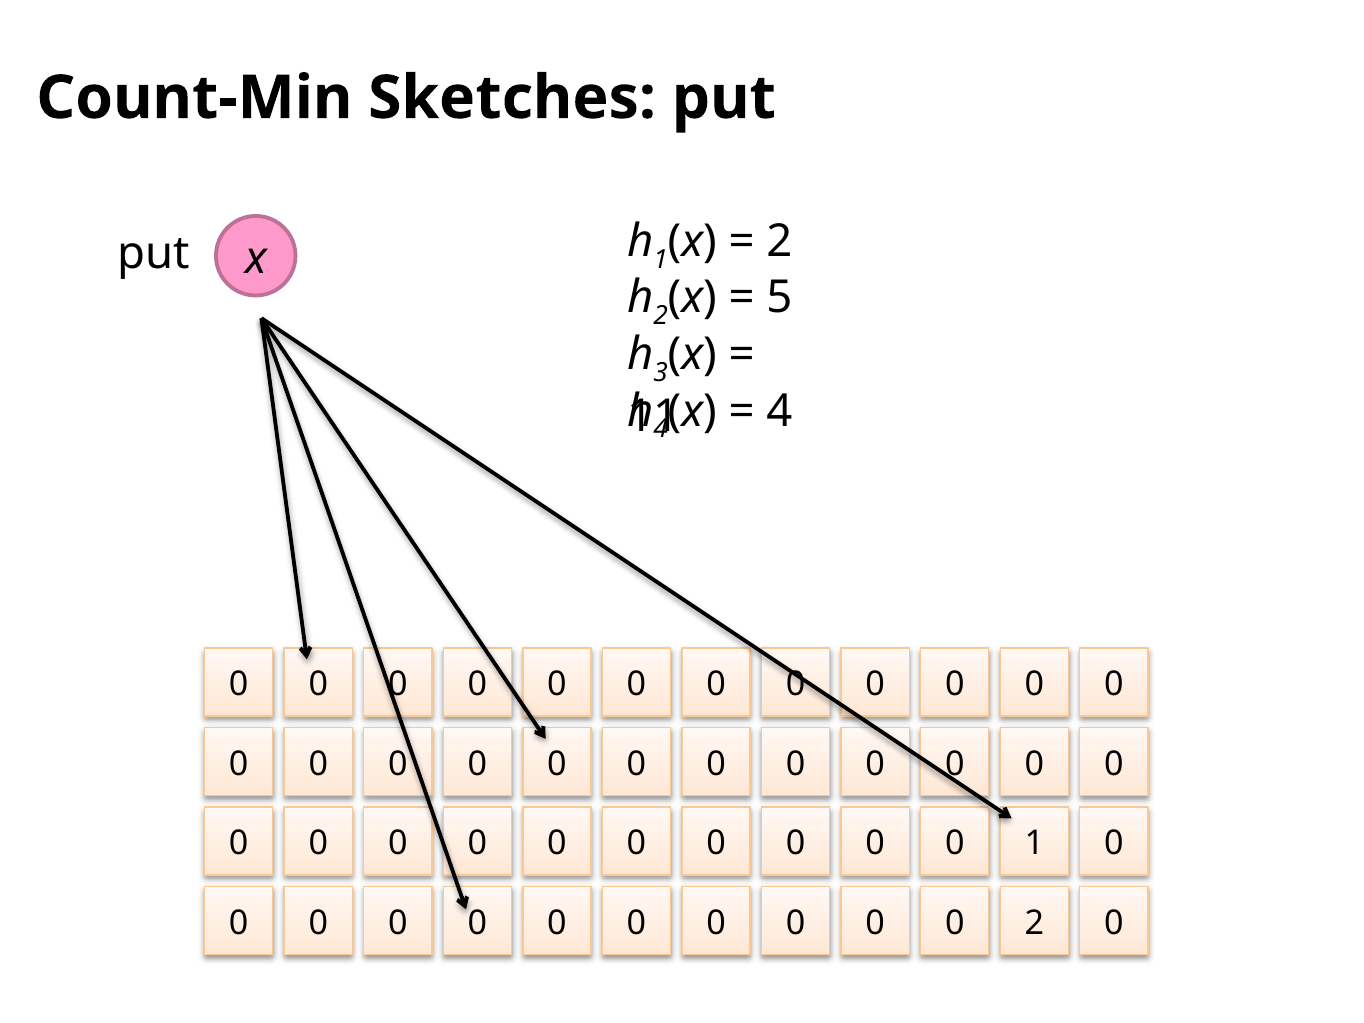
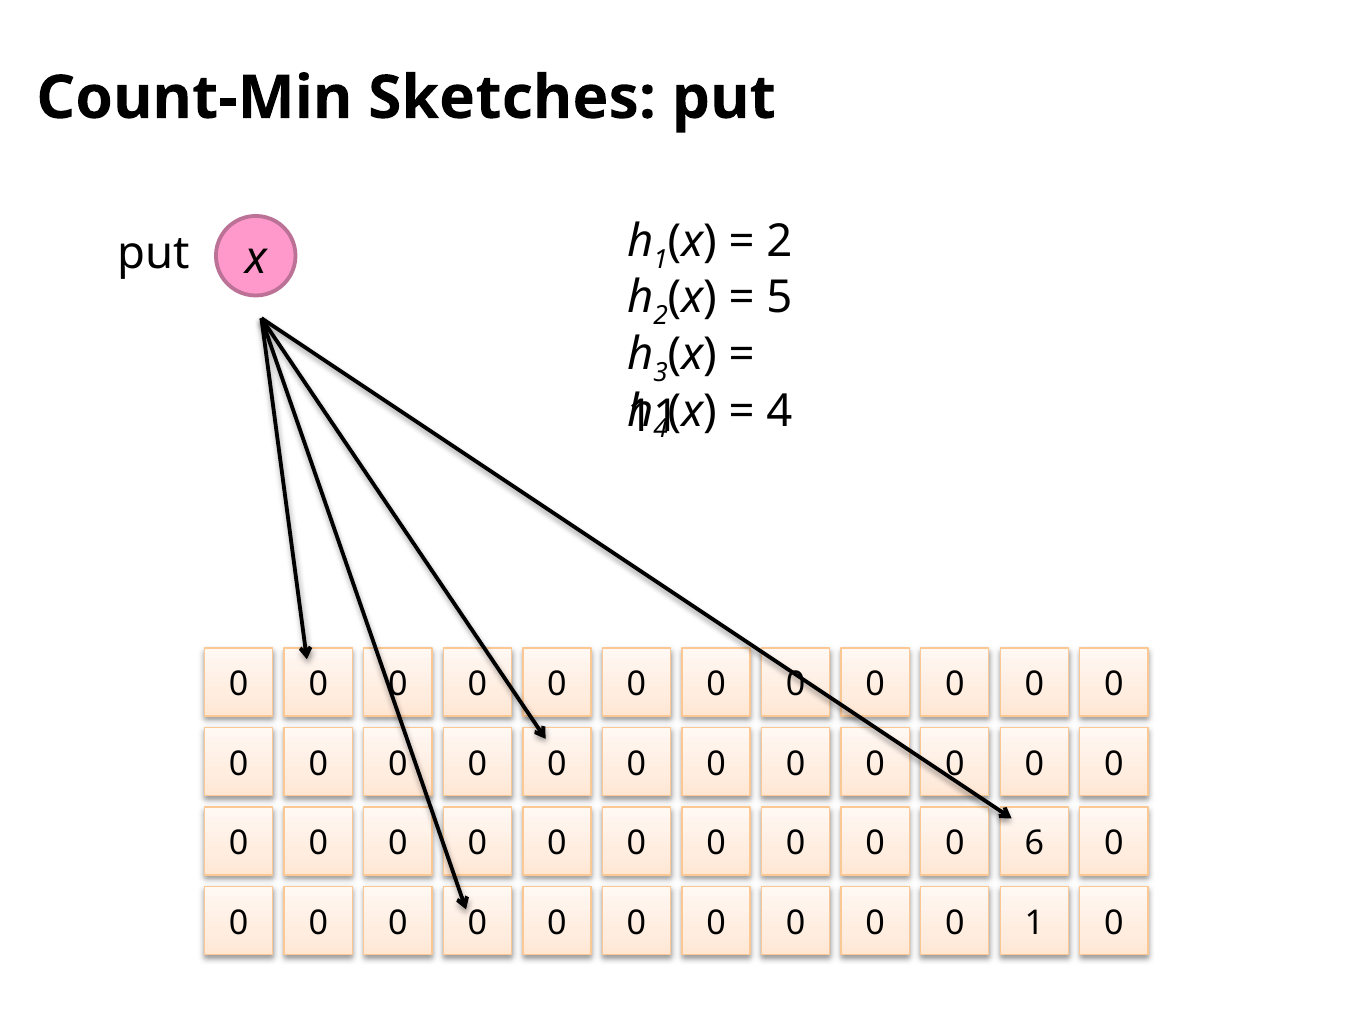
0 1: 1 -> 6 (1034, 843)
0 2: 2 -> 1 (1034, 923)
